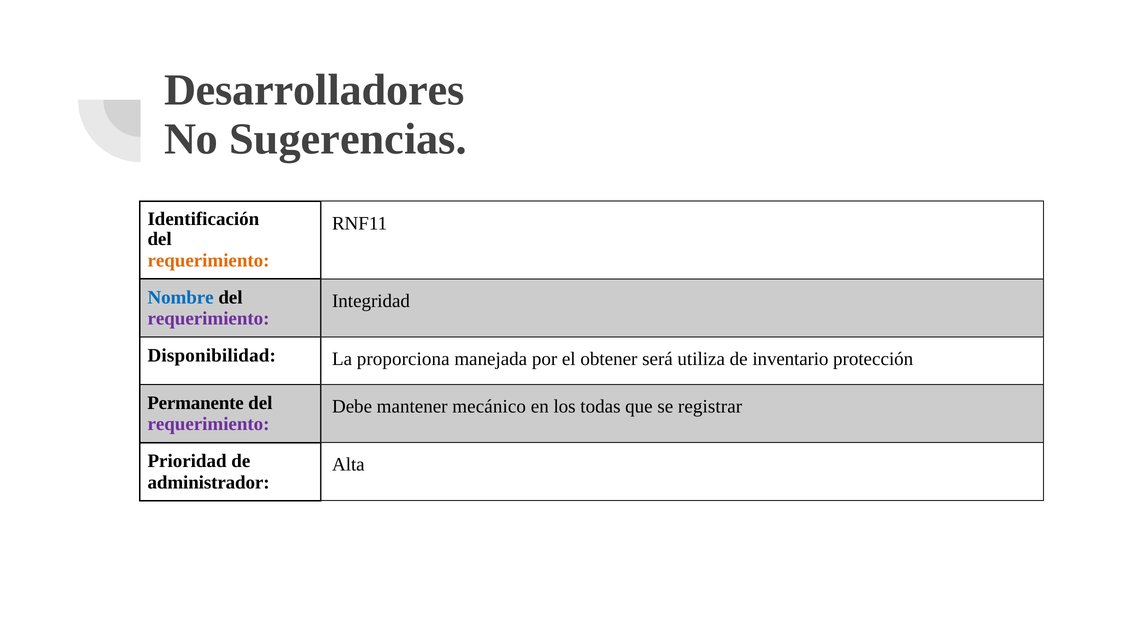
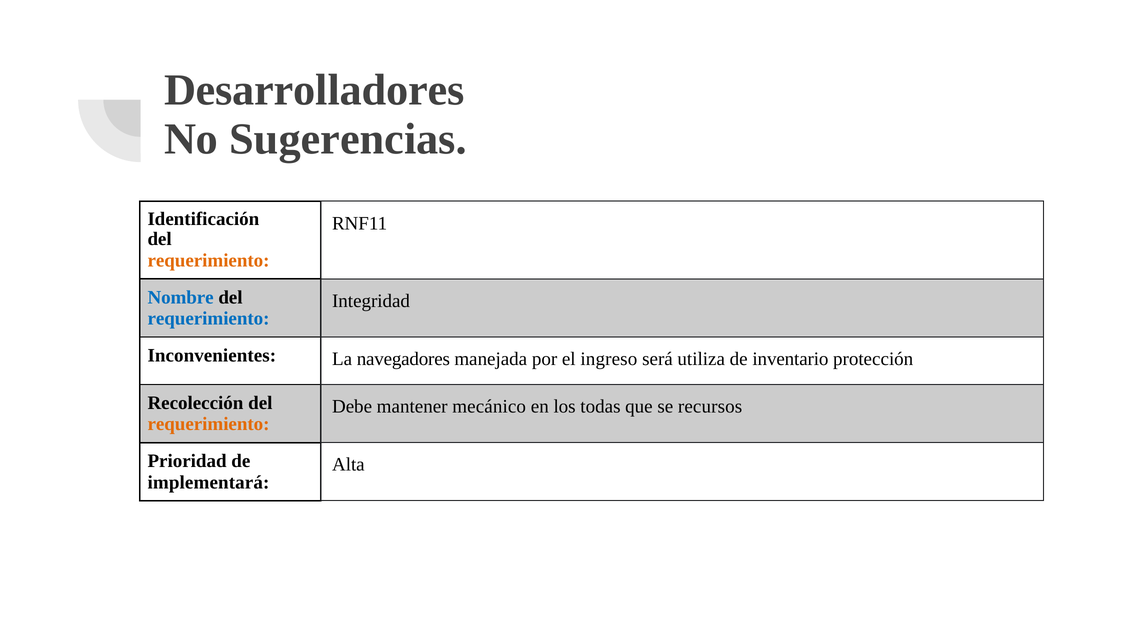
requerimiento colour: purple -> blue (209, 319)
Disponibilidad: Disponibilidad -> Inconvenientes (212, 356)
proporciona: proporciona -> navegadores (403, 359)
obtener: obtener -> ingreso (609, 359)
Permanente: Permanente -> Recolección (195, 403)
registrar: registrar -> recursos (710, 407)
requerimiento colour: purple -> orange (209, 424)
administrador: administrador -> implementará (208, 483)
